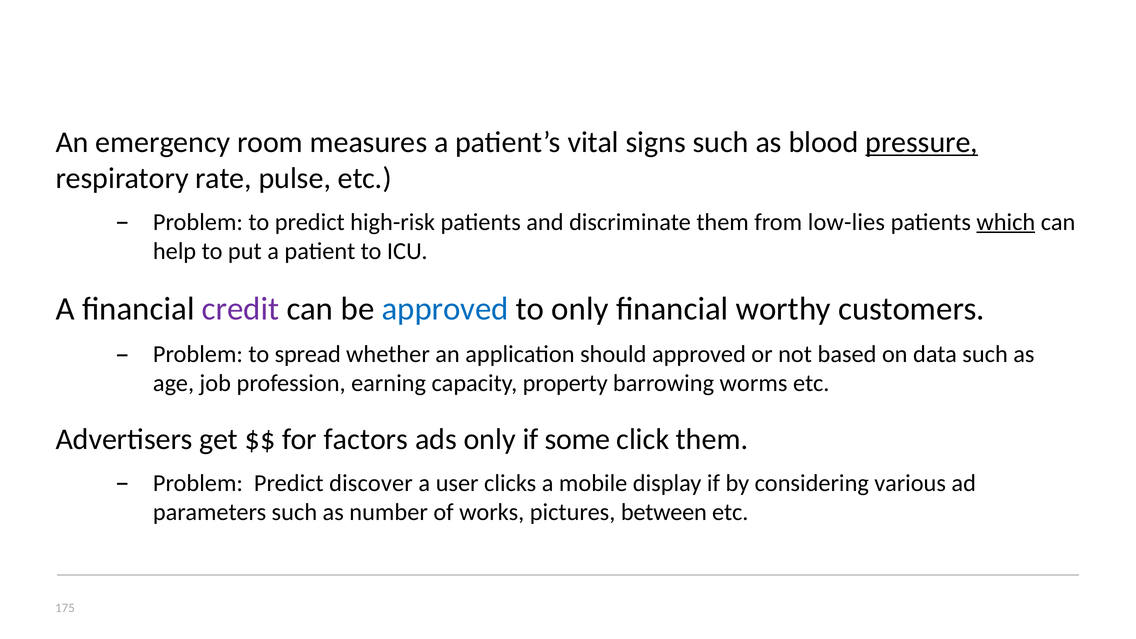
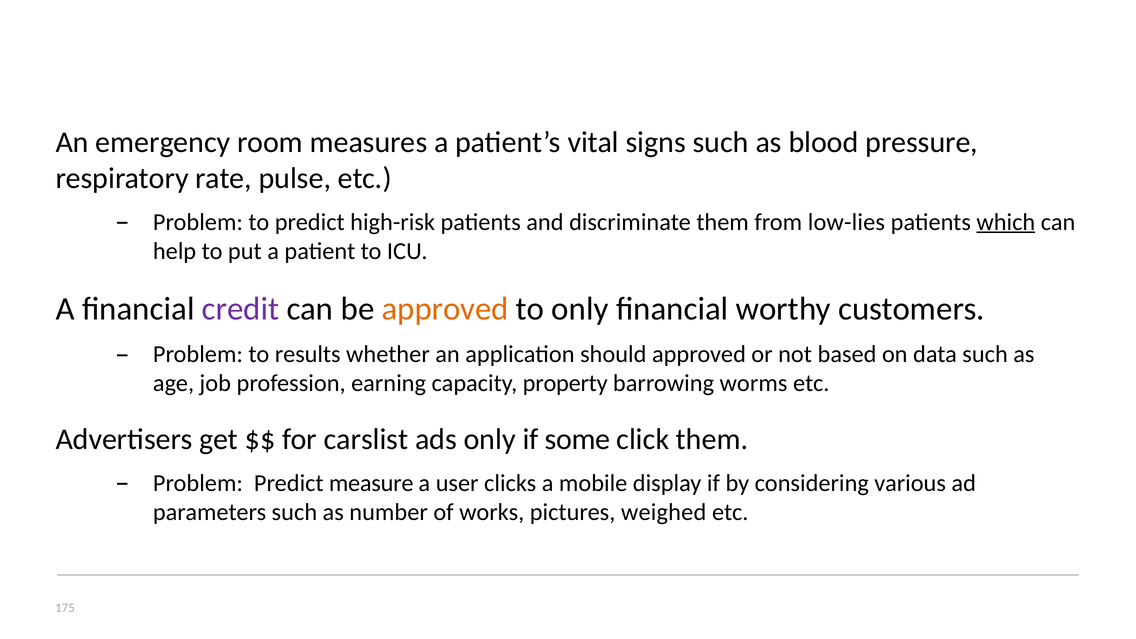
pressure underline: present -> none (922, 142)
approved colour: blue -> orange (445, 309)
spread: spread -> results (308, 354)
factors: factors -> carslist (366, 439)
discover: discover -> measure (371, 483)
between: between -> weighed (664, 512)
